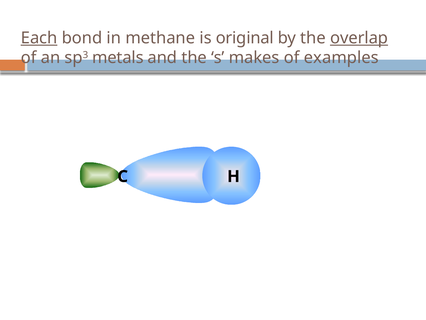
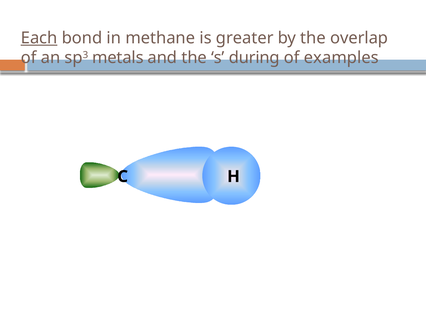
original: original -> greater (245, 38)
overlap underline: present -> none (359, 38)
makes: makes -> during (254, 58)
